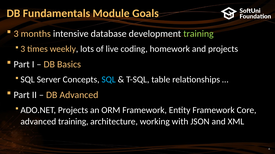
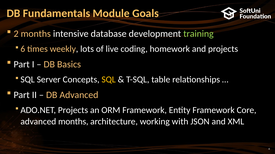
3: 3 -> 2 (16, 34)
3: 3 -> 6 (23, 49)
SQL colour: light blue -> yellow (109, 80)
advanced training: training -> months (73, 122)
